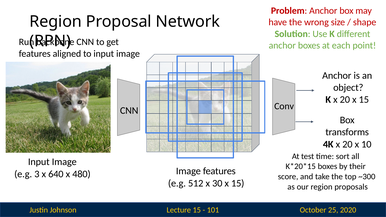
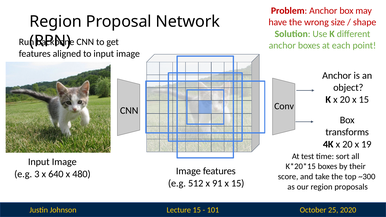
10: 10 -> 19 (366, 144)
30: 30 -> 91 (217, 183)
